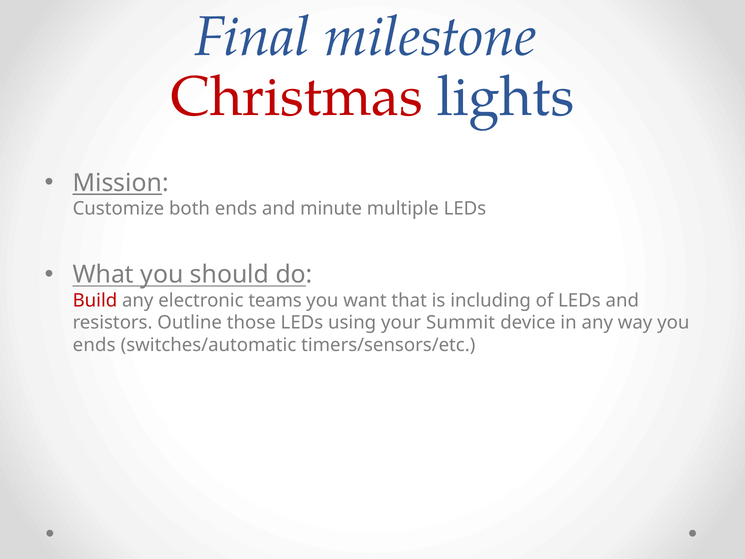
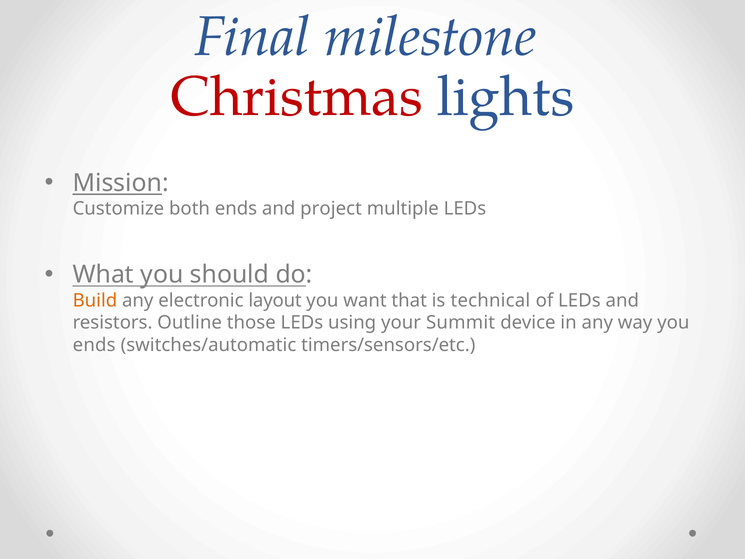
minute: minute -> project (331, 208)
Build colour: red -> orange (95, 300)
teams: teams -> layout (275, 300)
including: including -> technical (490, 300)
